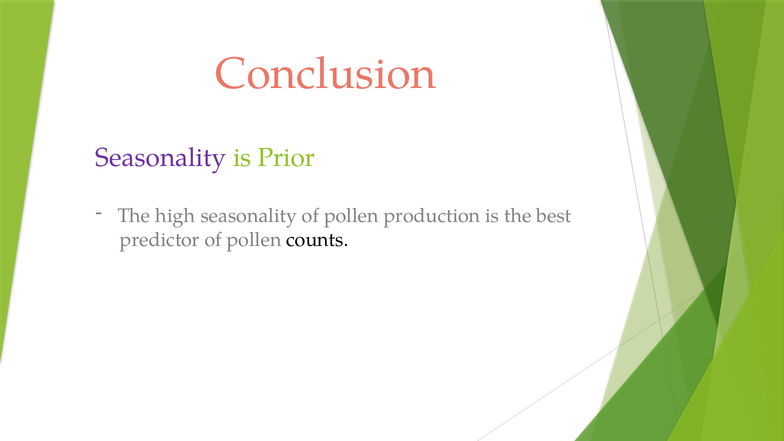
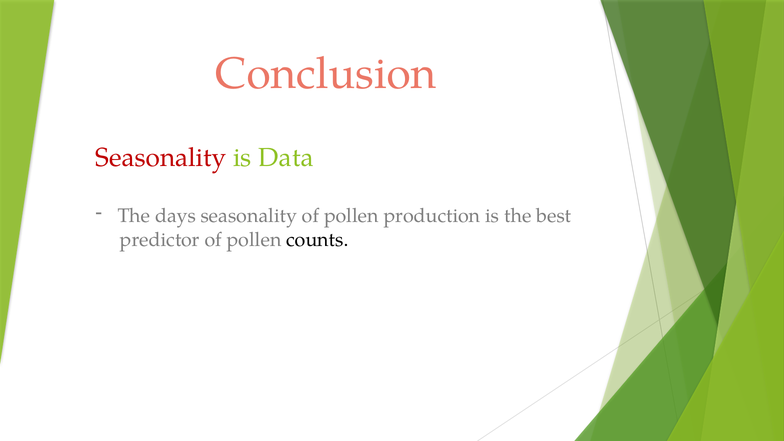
Seasonality colour: purple -> red (161, 158)
Prior: Prior -> Data (286, 158)
high: high -> days (176, 216)
